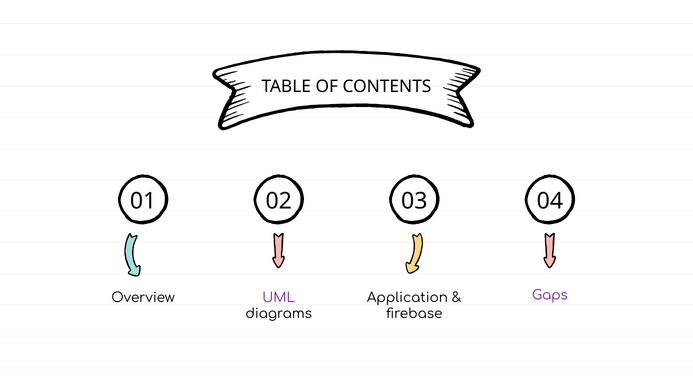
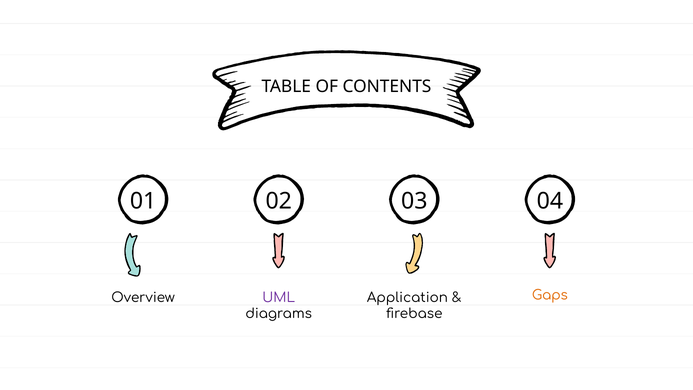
Gaps colour: purple -> orange (550, 295)
